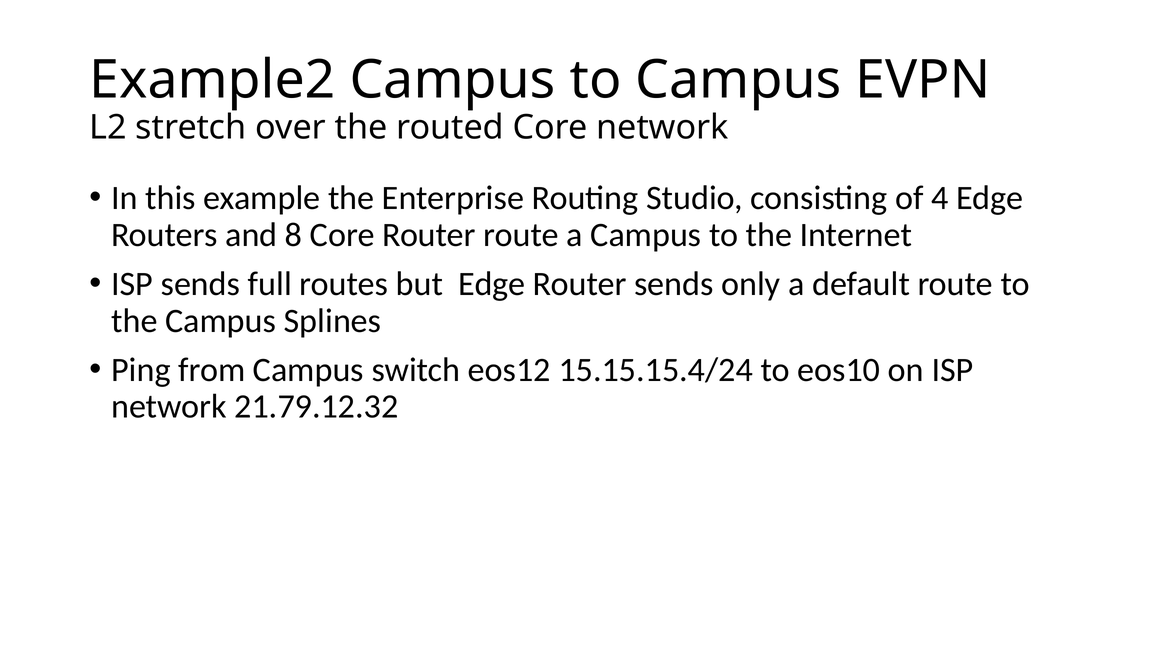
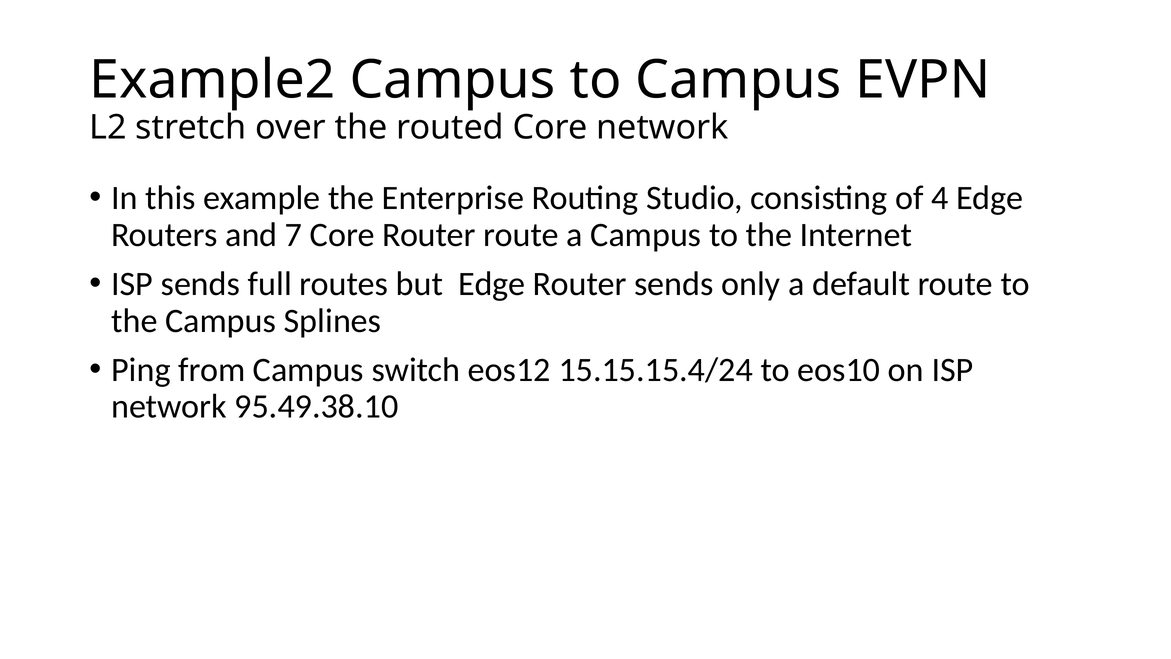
8: 8 -> 7 (294, 235)
21.79.12.32: 21.79.12.32 -> 95.49.38.10 (316, 406)
